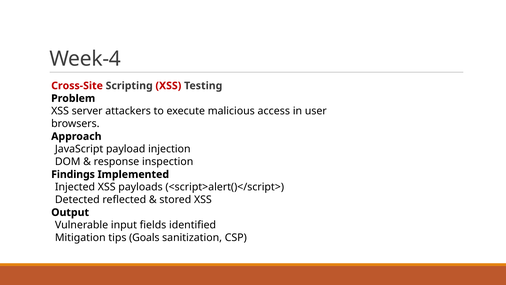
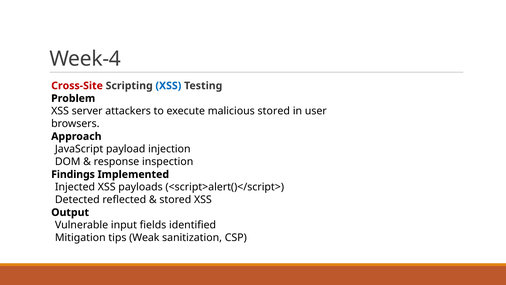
XSS colour: red -> blue (168, 86)
malicious access: access -> stored (274, 111)
Goals: Goals -> Weak (144, 237)
